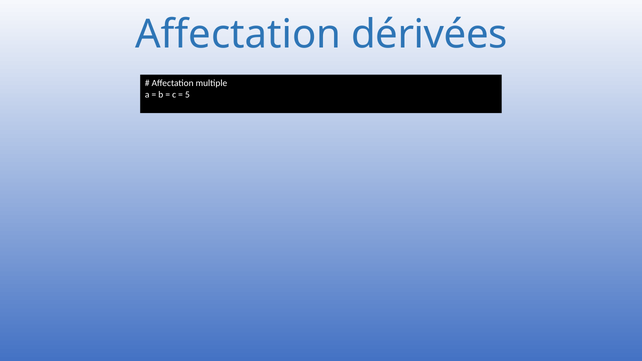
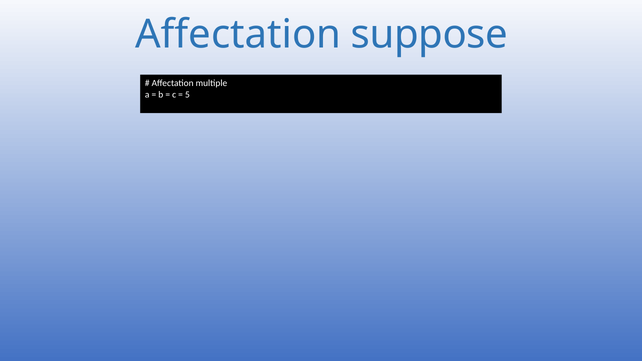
dérivées: dérivées -> suppose (429, 35)
